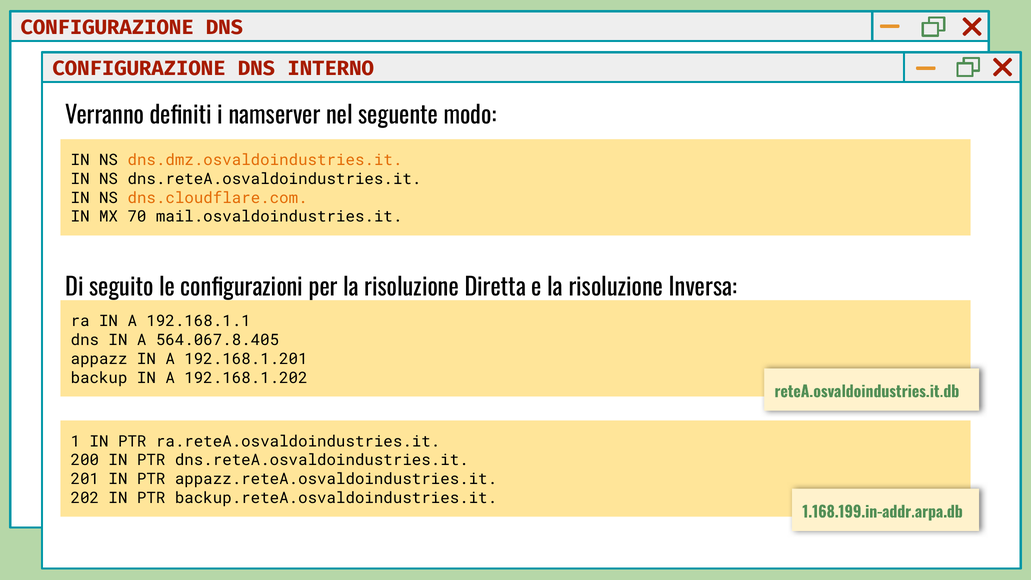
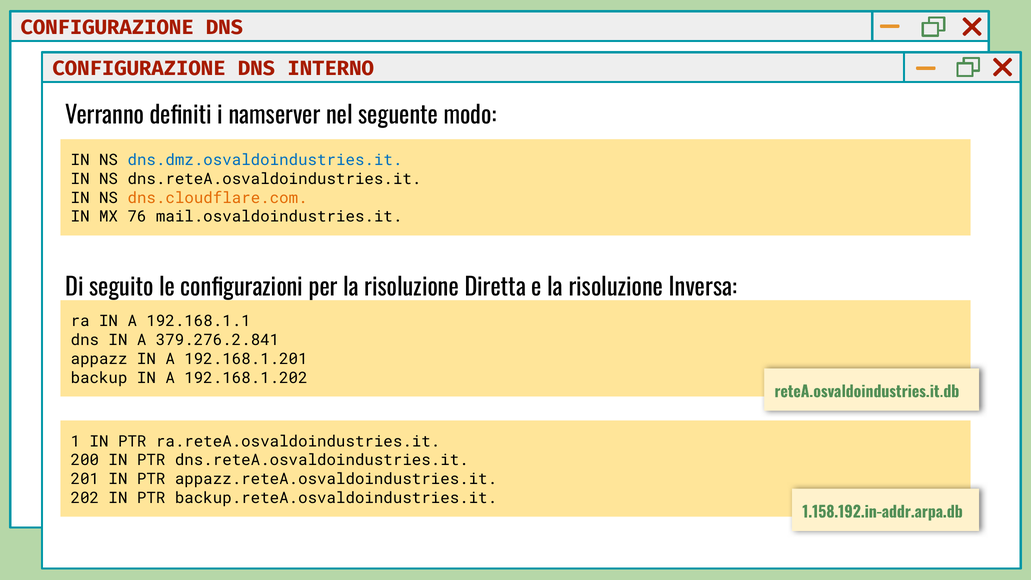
dns.dmz.osvaldoindustries.it colour: orange -> blue (265, 160)
70: 70 -> 76 (137, 217)
564.067.8.405: 564.067.8.405 -> 379.276.2.841 (217, 340)
1.168.199.in-addr.arpa.db: 1.168.199.in-addr.arpa.db -> 1.158.192.in-addr.arpa.db (883, 512)
